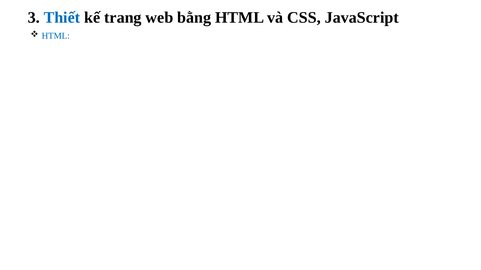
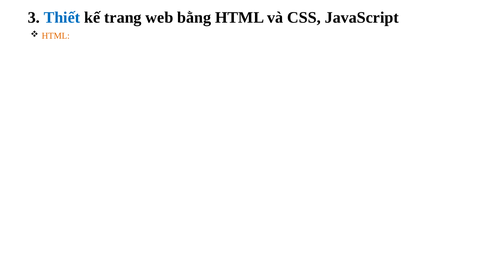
HTML colour: blue -> orange (56, 36)
